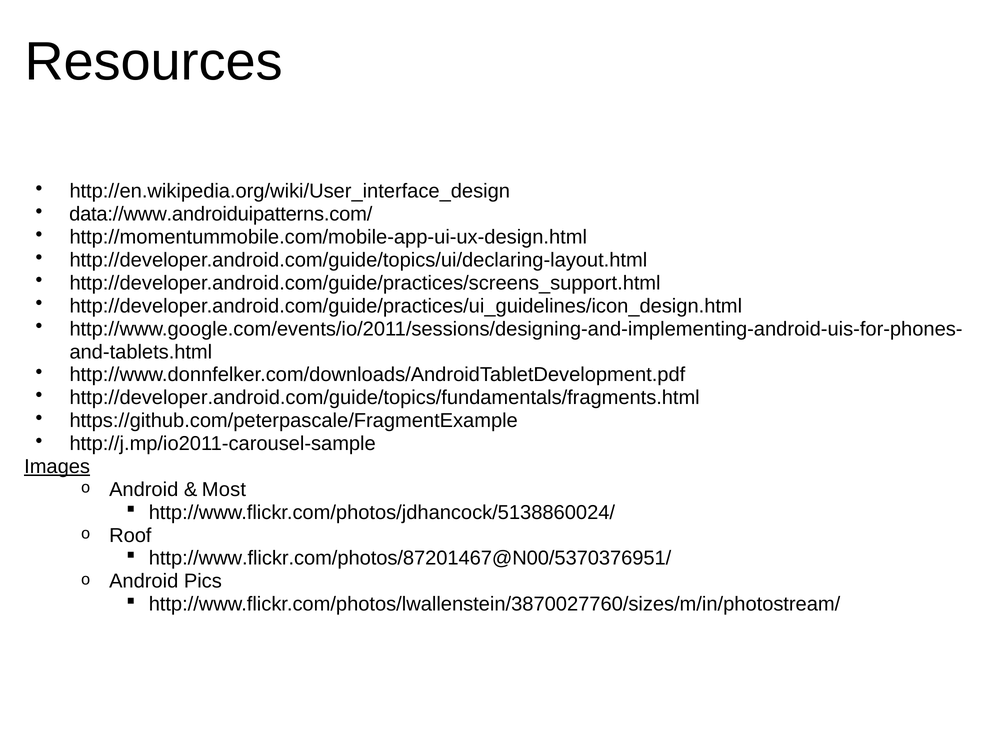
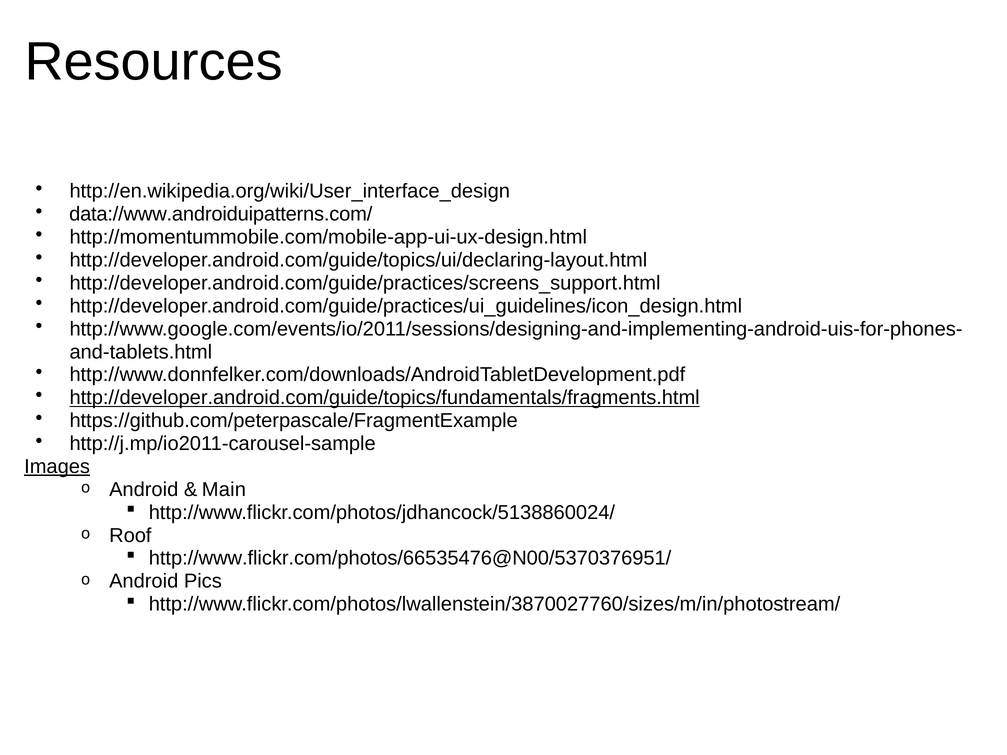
http://developer.android.com/guide/topics/fundamentals/fragments.html underline: none -> present (385, 398)
Most: Most -> Main (224, 490)
http://www.flickr.com/photos/87201467@N00/5370376951/: http://www.flickr.com/photos/87201467@N00/5370376951/ -> http://www.flickr.com/photos/66535476@N00/5370376951/ (410, 559)
